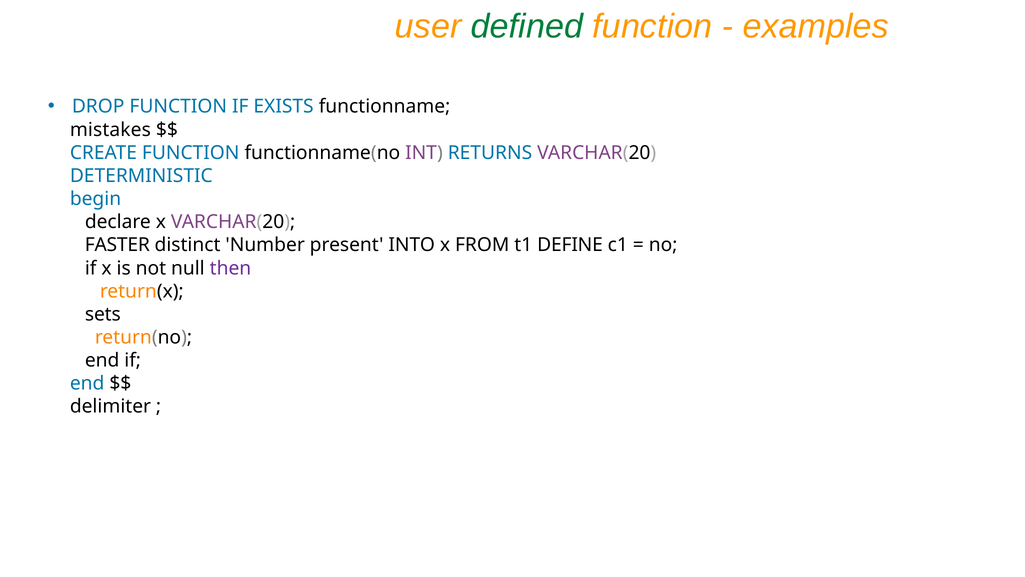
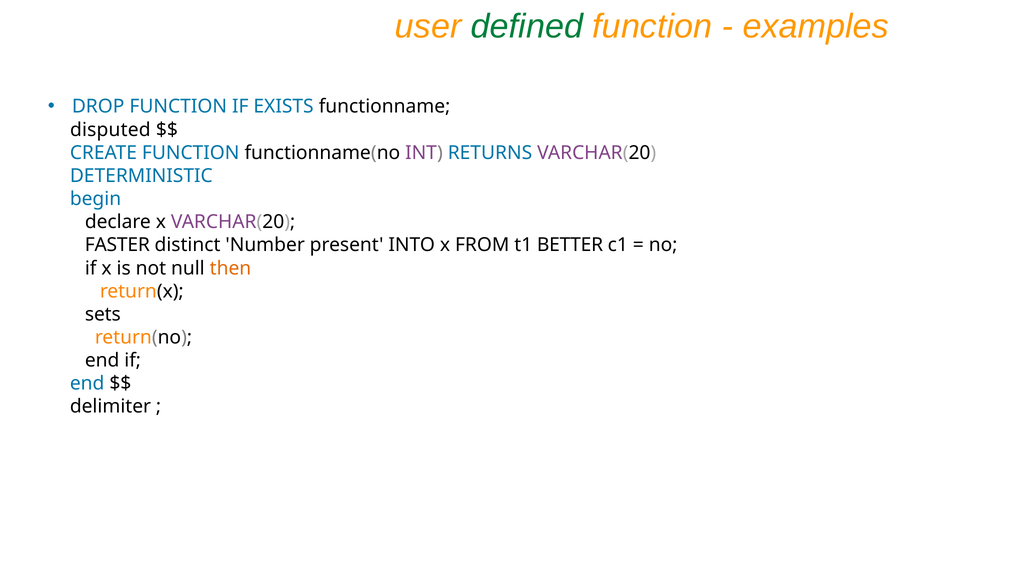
mistakes: mistakes -> disputed (110, 130)
DEFINE: DEFINE -> BETTER (570, 245)
then colour: purple -> orange (230, 268)
